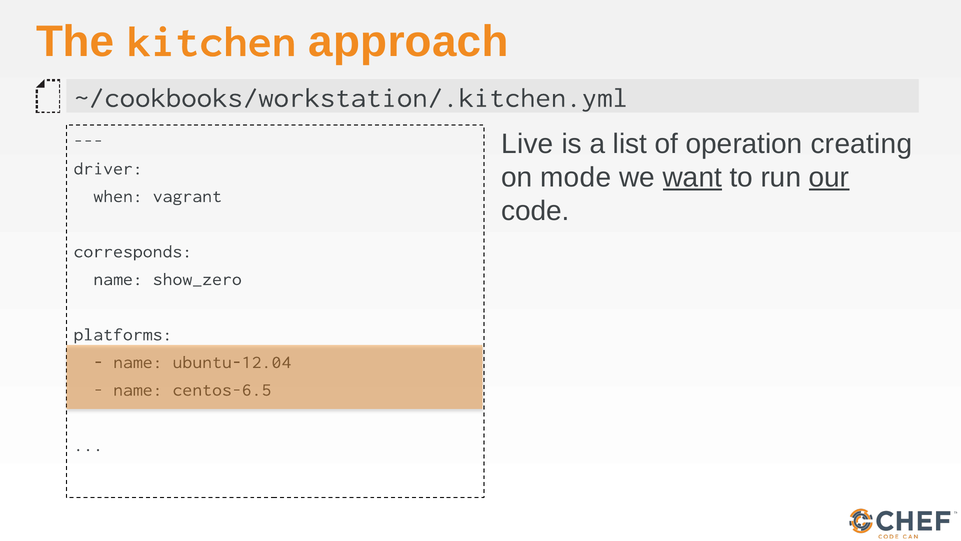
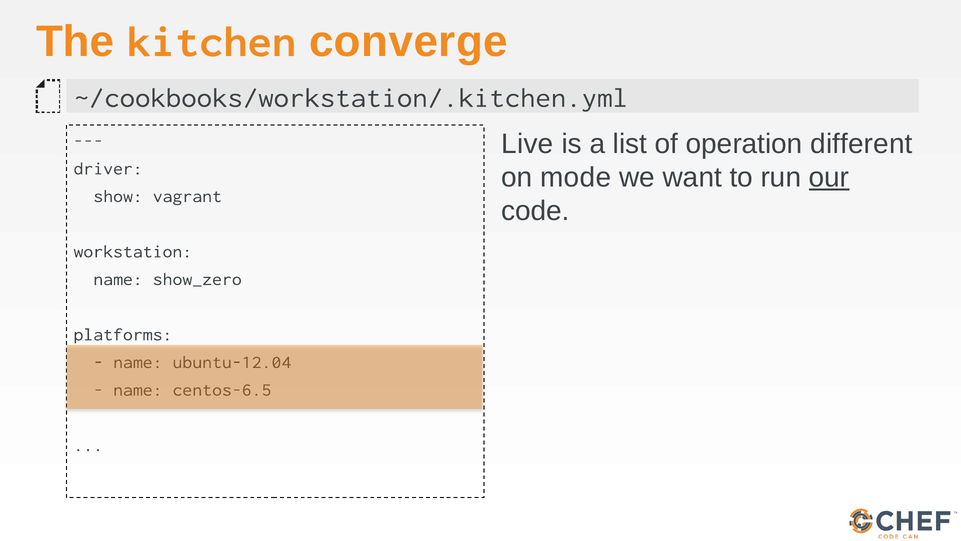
approach: approach -> converge (408, 42)
creating: creating -> different (862, 144)
want underline: present -> none (692, 177)
when: when -> show (118, 196)
corresponds: corresponds -> workstation (133, 251)
